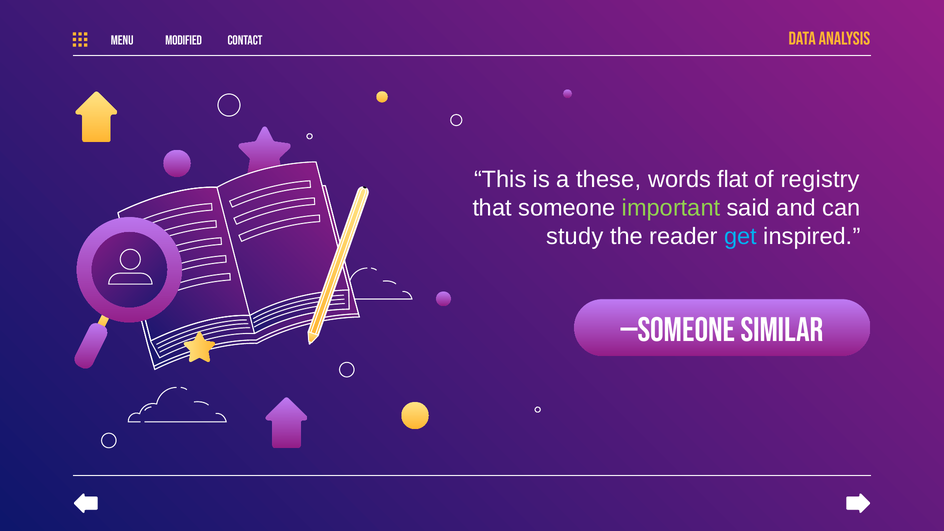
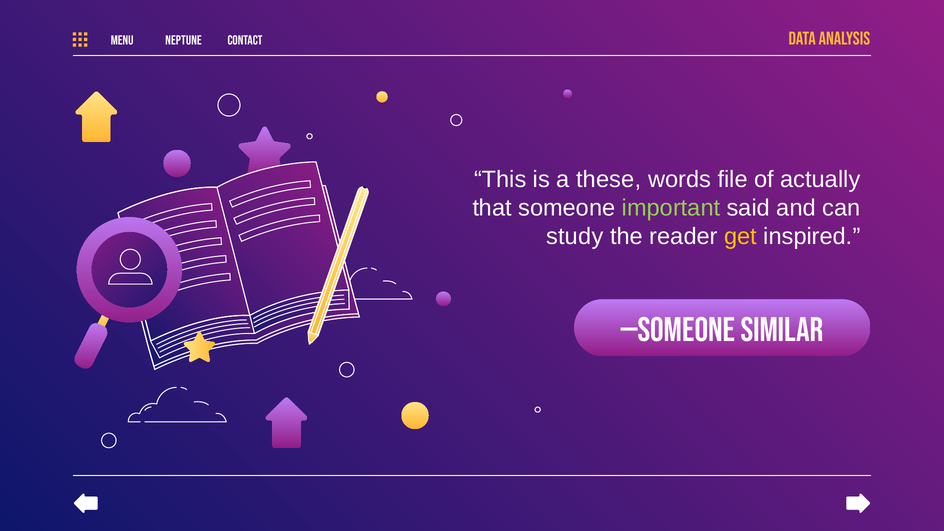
MODIFIED: MODIFIED -> NEPTUNE (184, 40)
flat: flat -> file (733, 180)
registry: registry -> actually (820, 180)
get colour: light blue -> yellow (740, 236)
